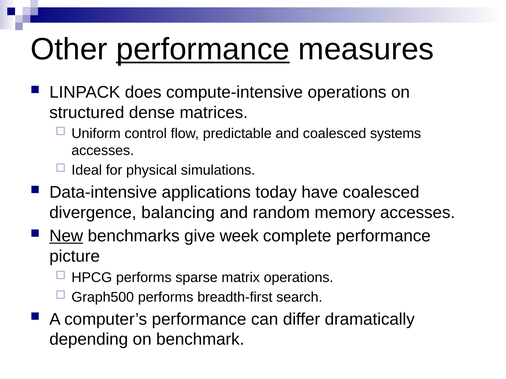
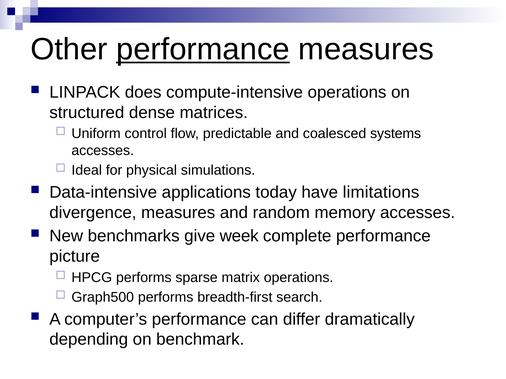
have coalesced: coalesced -> limitations (381, 193)
divergence balancing: balancing -> measures (178, 213)
New underline: present -> none (66, 236)
